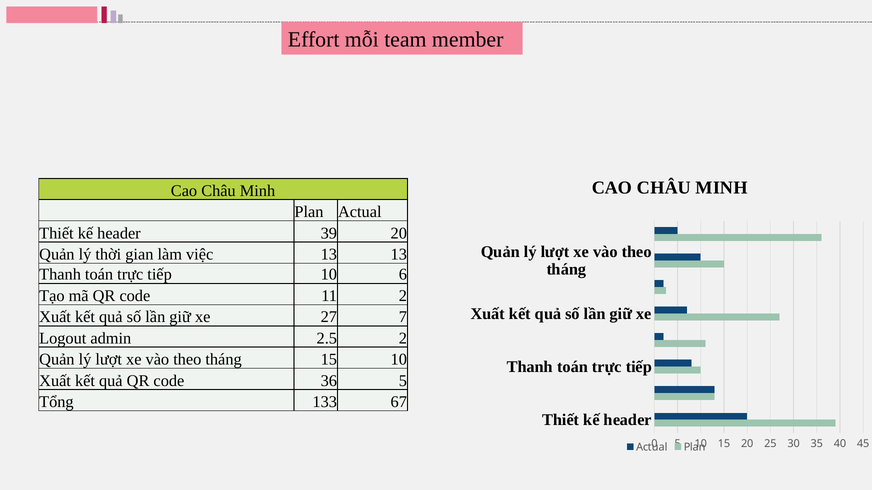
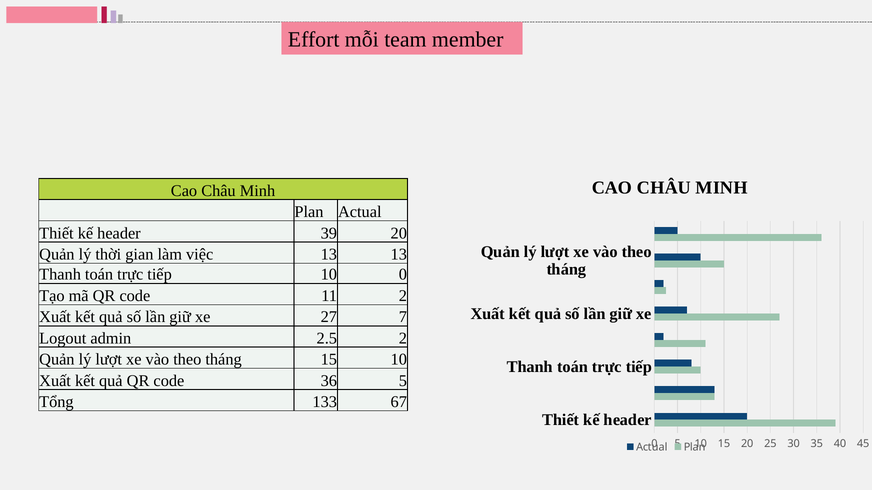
10 6: 6 -> 0 (403, 275)
